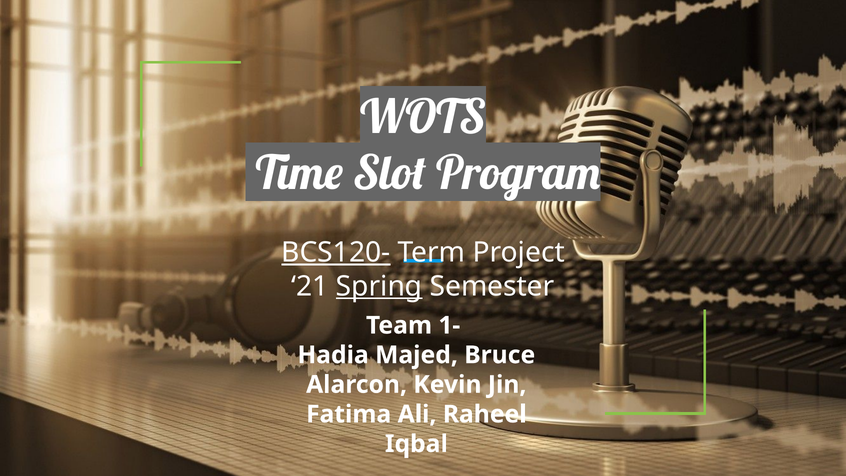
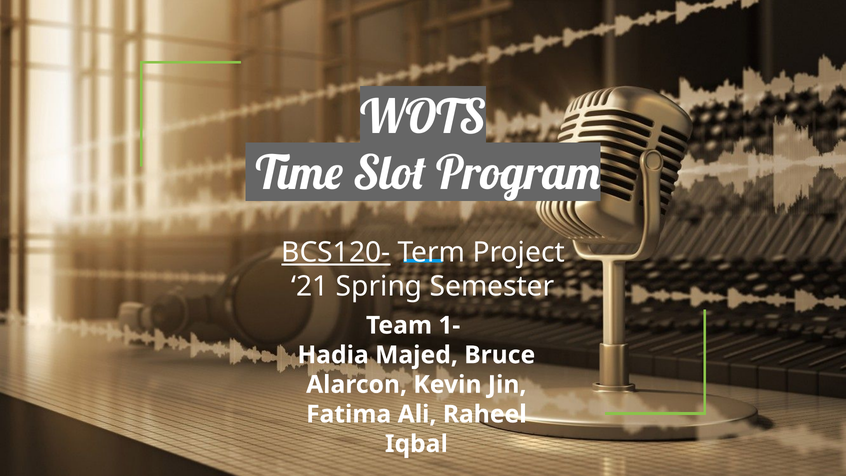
Spring underline: present -> none (379, 286)
